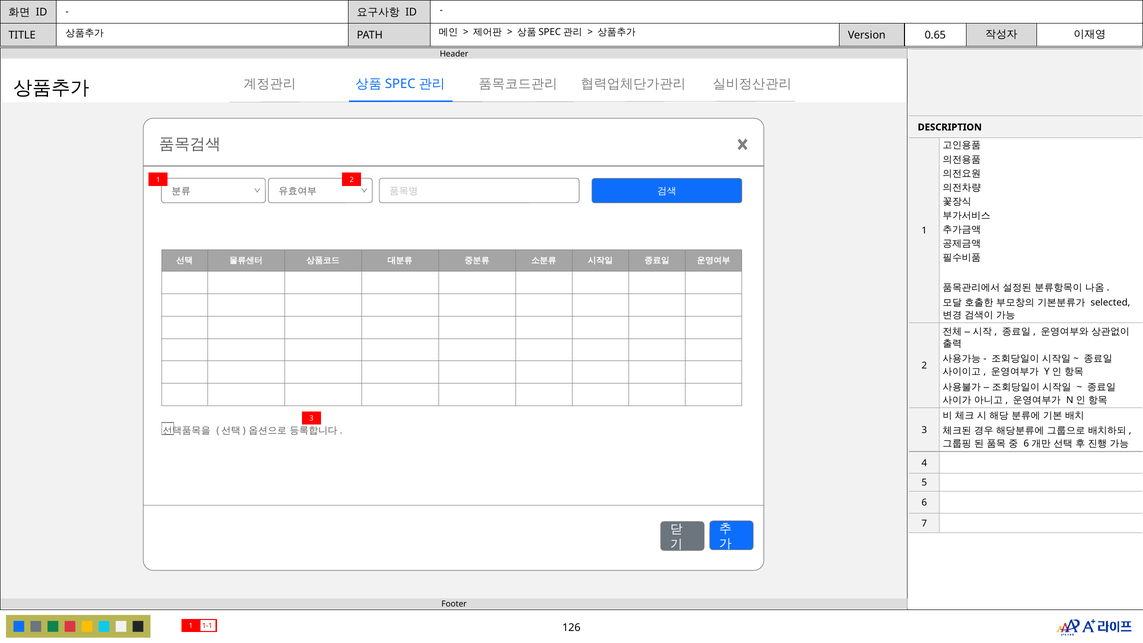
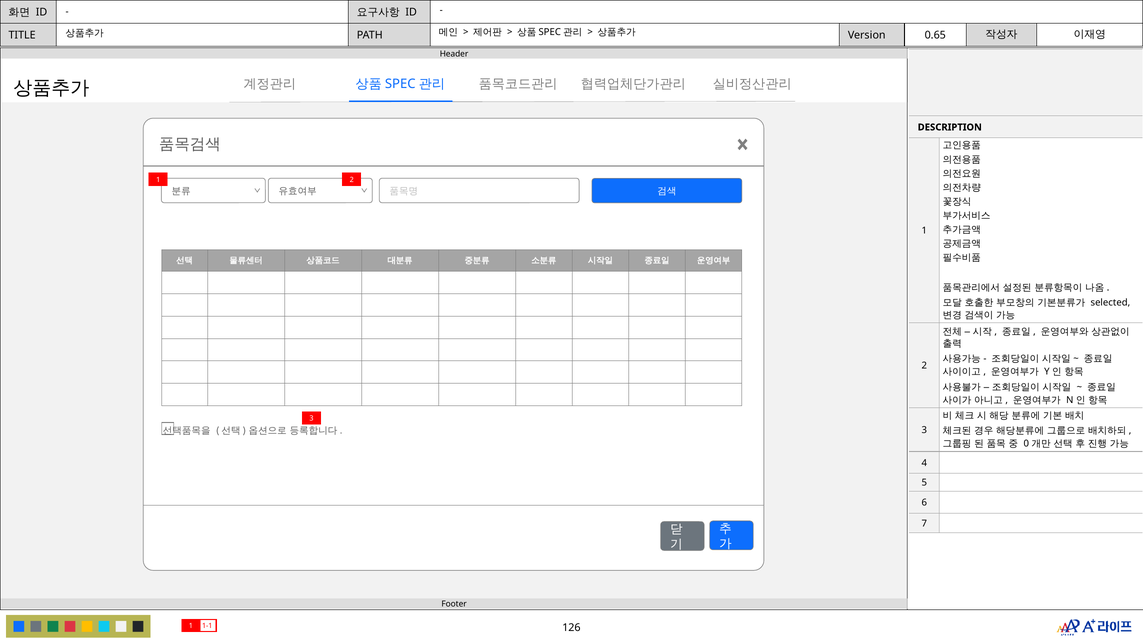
6: 6 -> 0 (1026, 444)
